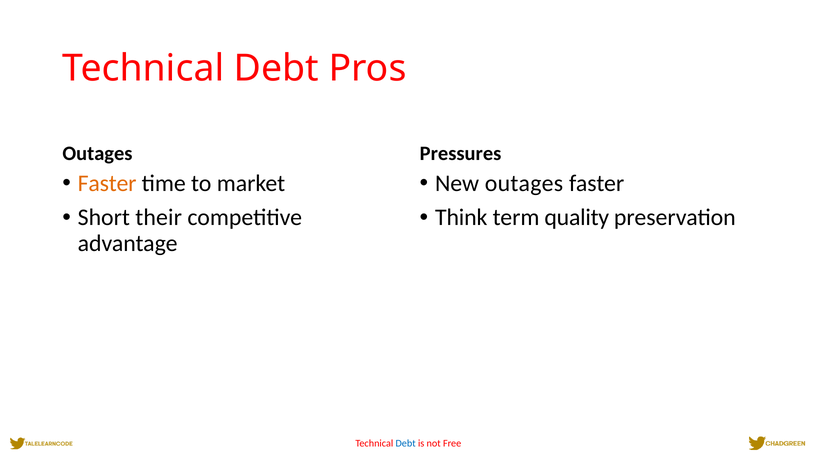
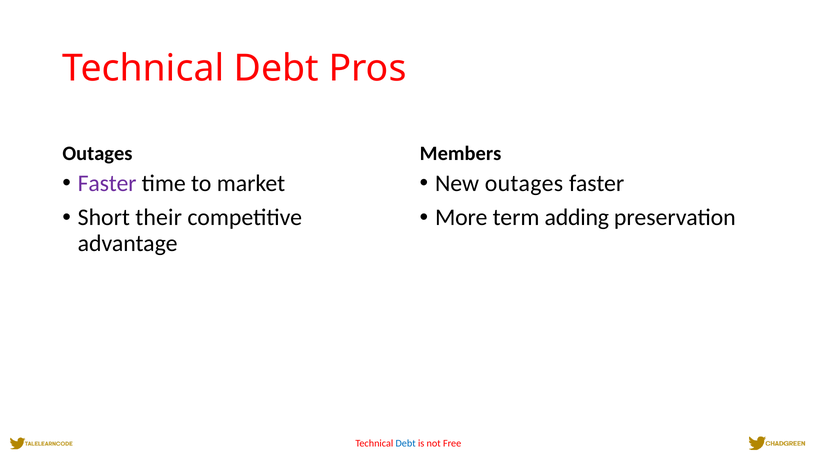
Pressures: Pressures -> Members (461, 154)
Faster colour: orange -> purple (107, 184)
Think: Think -> More (461, 218)
quality: quality -> adding (577, 218)
